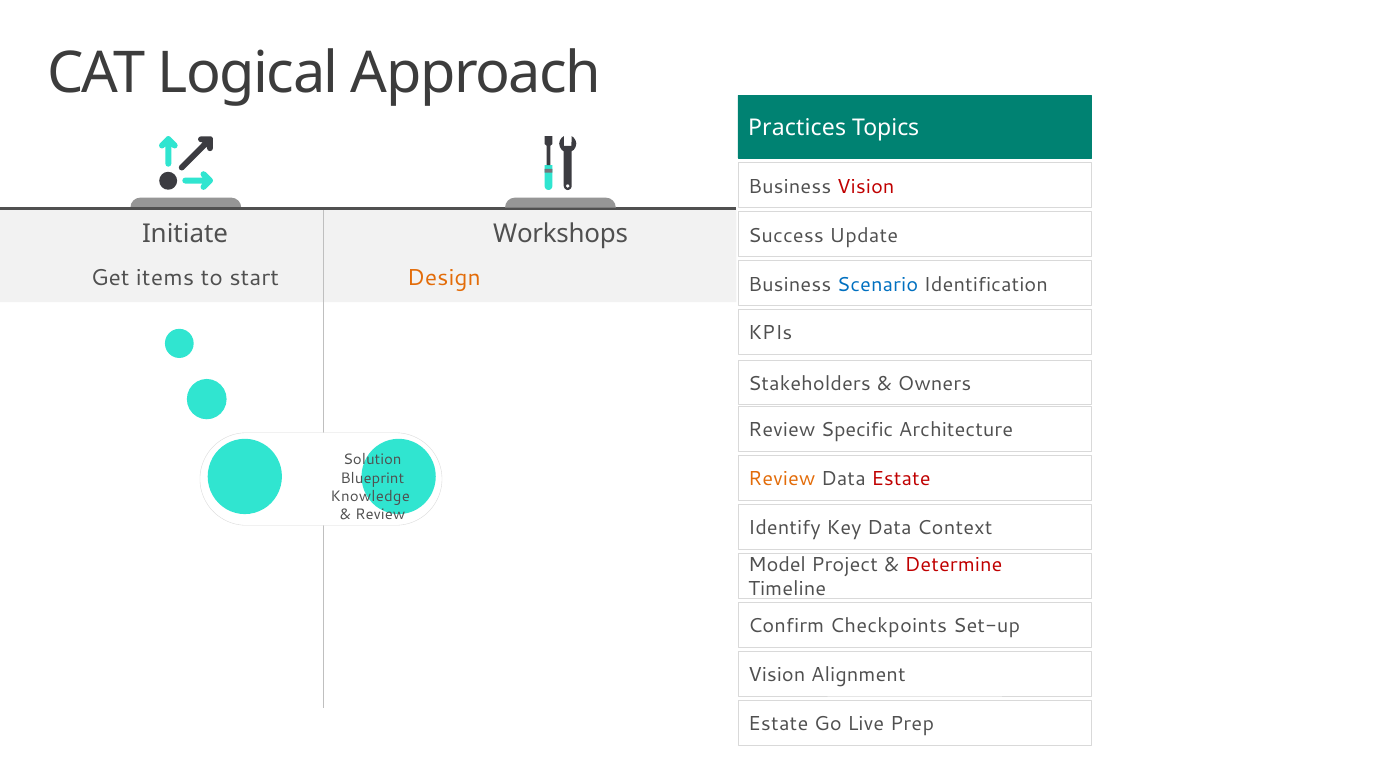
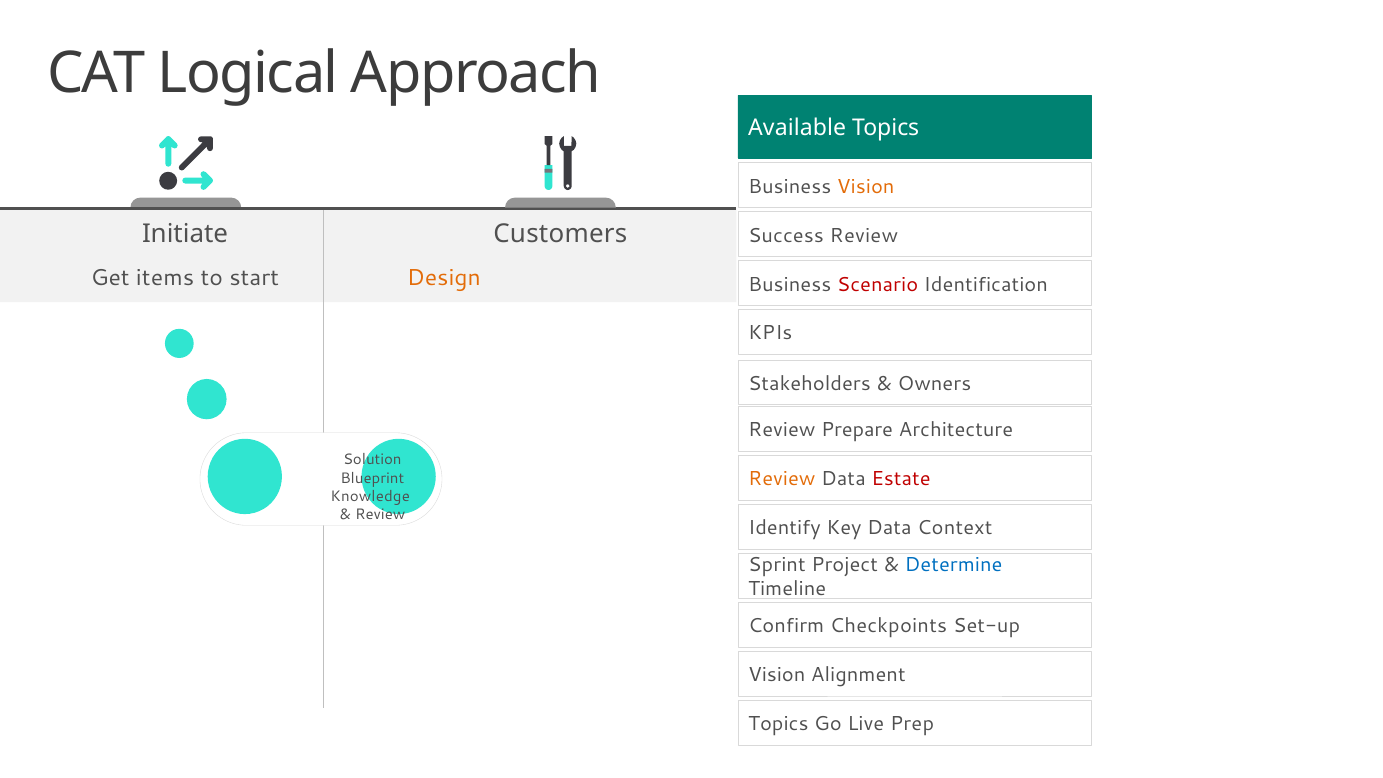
Practices: Practices -> Available (797, 128)
Vision colour: red -> orange (866, 186)
Workshops: Workshops -> Customers (560, 234)
Success Update: Update -> Review (864, 235)
Scenario colour: blue -> red (878, 284)
Specific: Specific -> Prepare (857, 430)
Model: Model -> Sprint (777, 565)
Determine colour: red -> blue (954, 565)
Estate: Estate -> Topics (778, 724)
